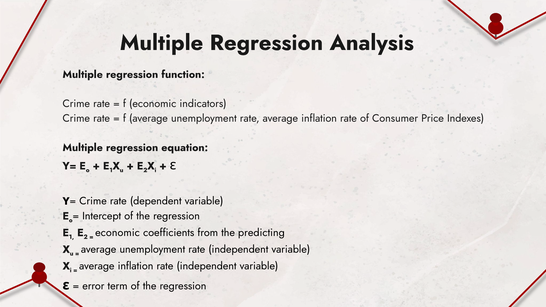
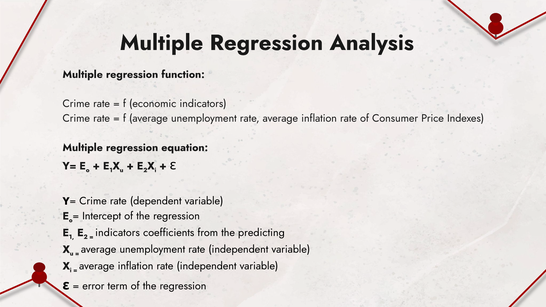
economic: economic -> indicators (118, 233)
